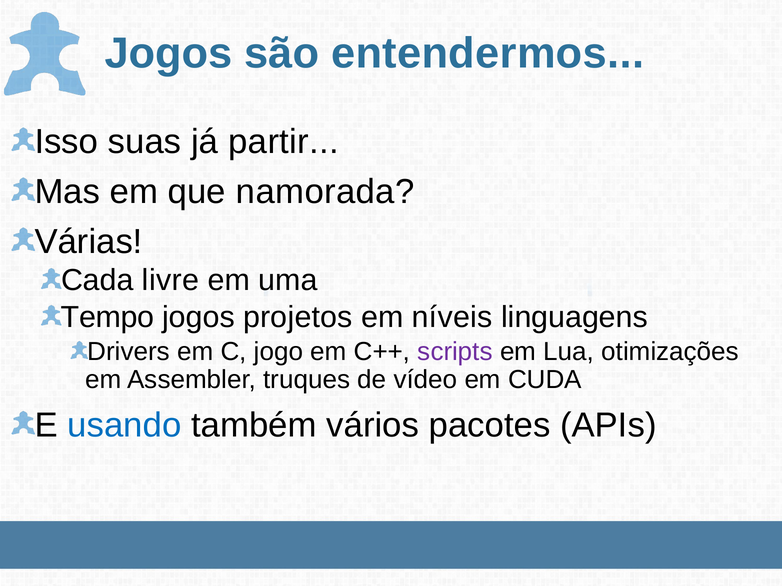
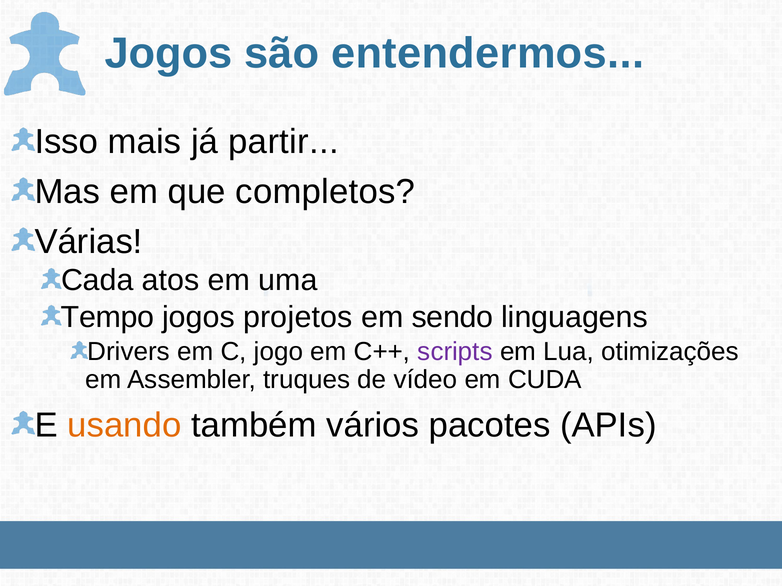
suas: suas -> mais (145, 142)
namorada: namorada -> completos (325, 192)
livre: livre -> atos (171, 280)
níveis: níveis -> sendo (452, 317)
usando colour: blue -> orange (124, 426)
